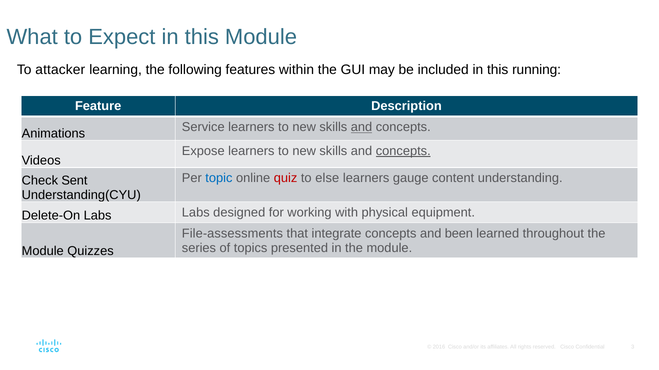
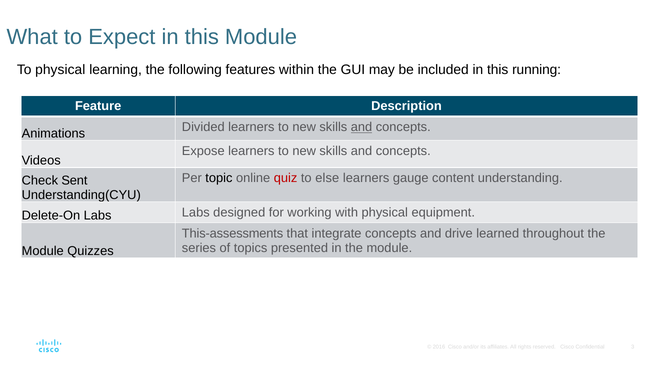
To attacker: attacker -> physical (60, 70)
Service: Service -> Divided (203, 127)
concepts underline: present -> none (403, 151)
topic colour: blue -> black (219, 179)
File-assessments: File-assessments -> This-assessments (233, 234)
been: been -> drive (459, 234)
